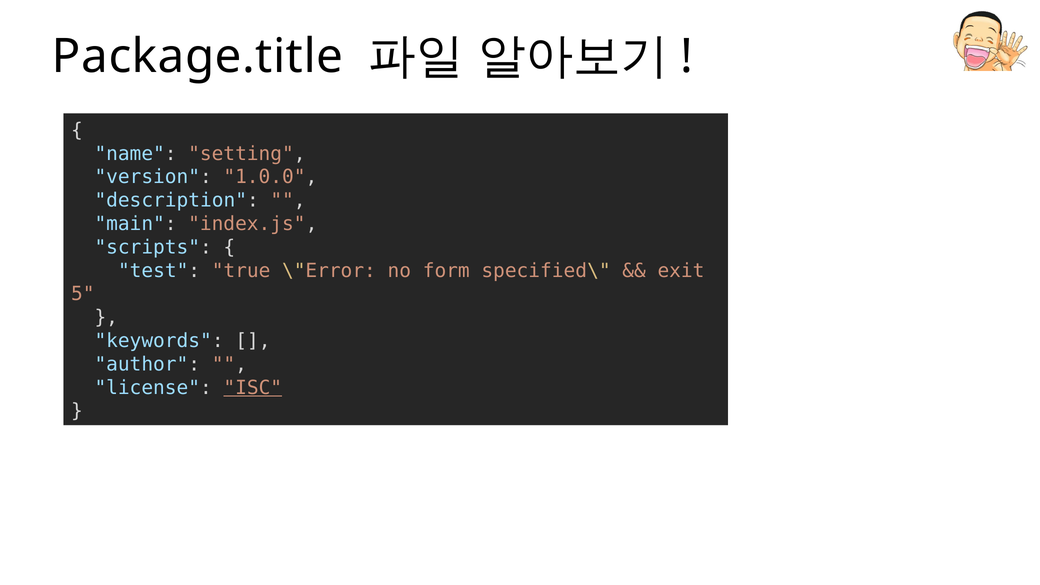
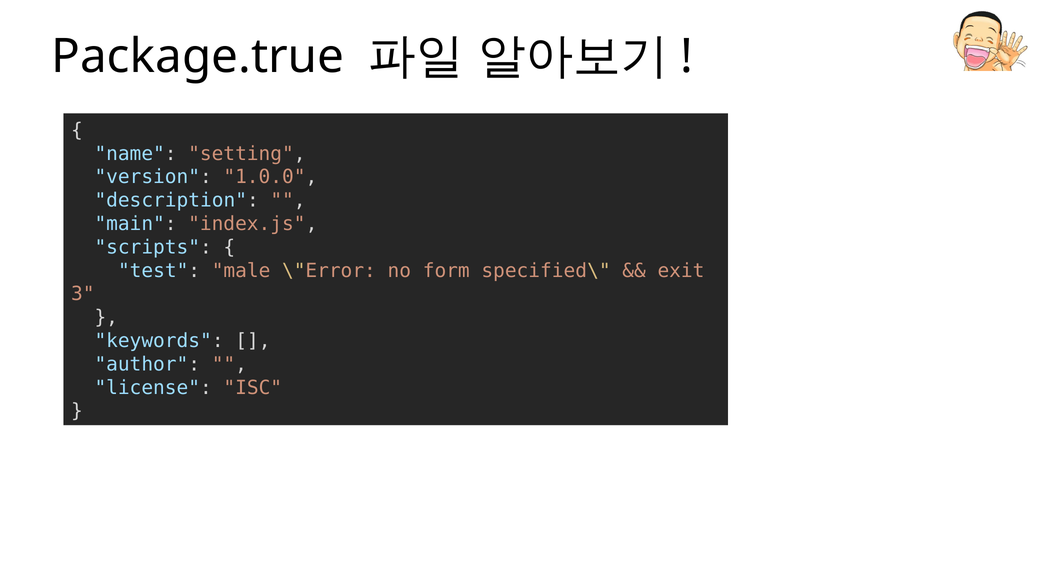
Package.title: Package.title -> Package.true (198, 56)
true: true -> male (241, 271)
5: 5 -> 3 (83, 294)
ISC underline: present -> none (253, 388)
